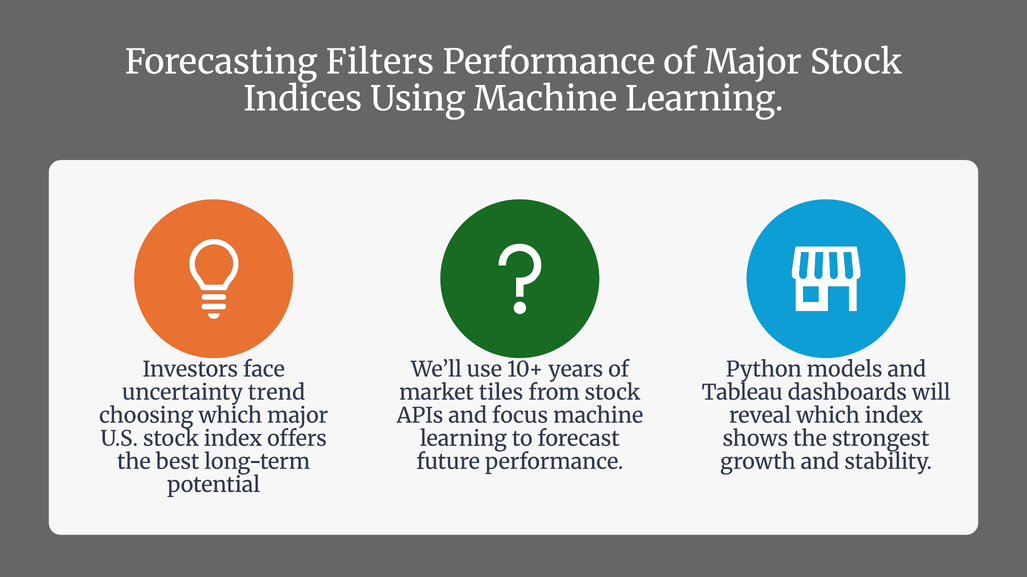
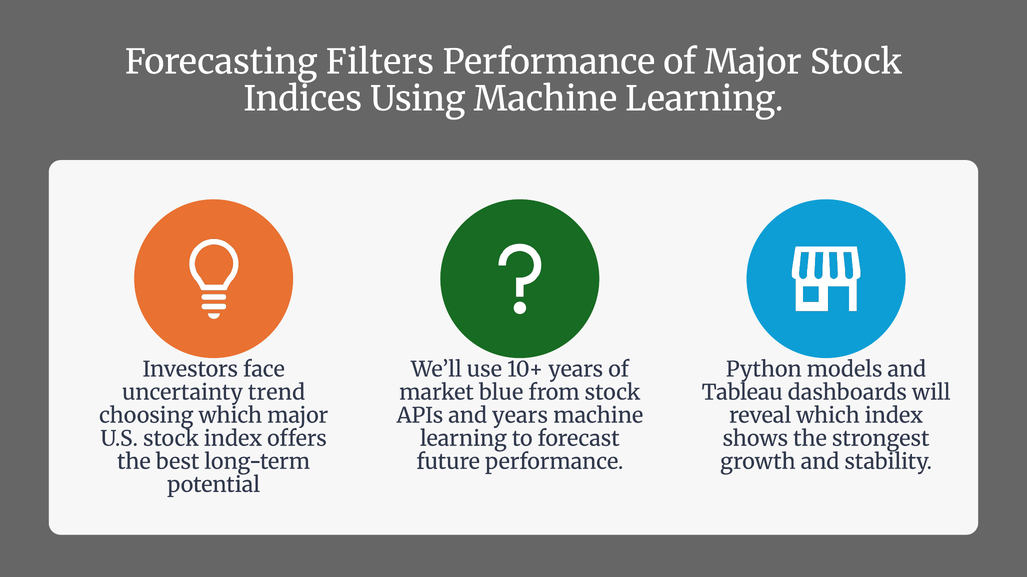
tiles: tiles -> blue (501, 393)
and focus: focus -> years (520, 416)
